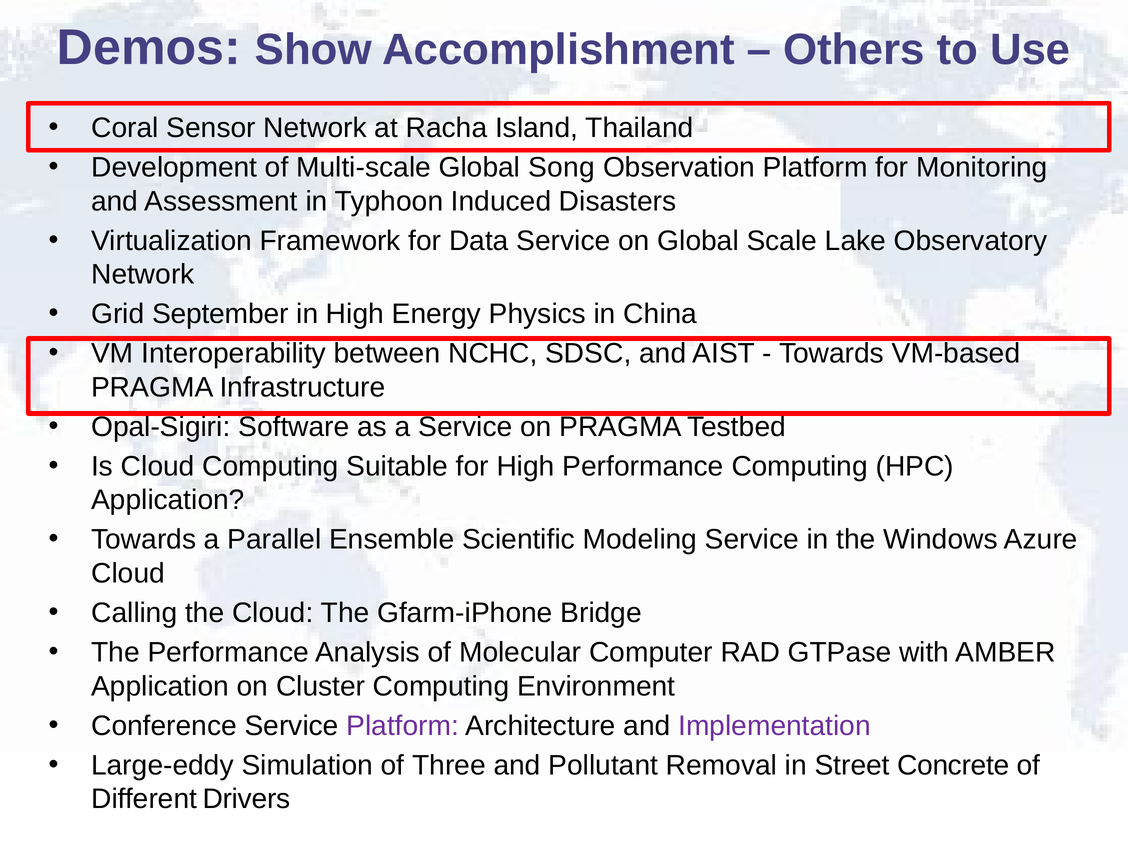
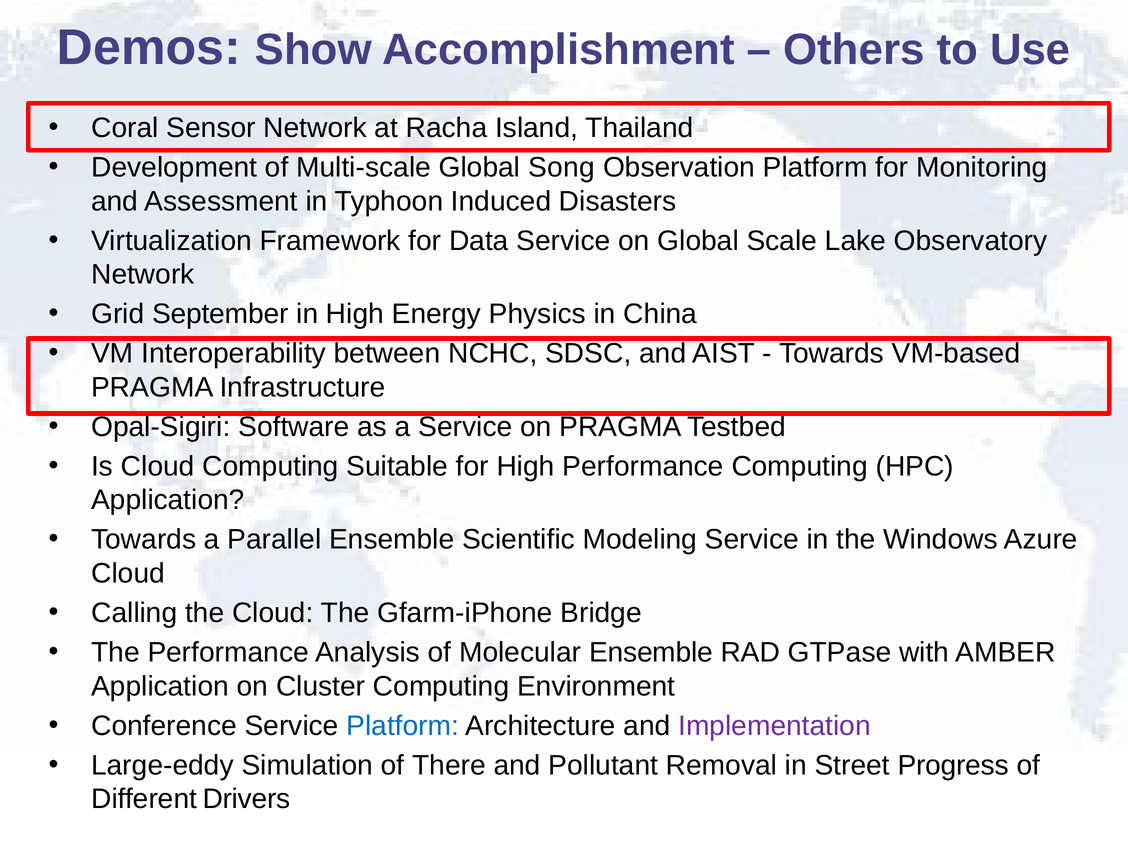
Molecular Computer: Computer -> Ensemble (651, 652)
Platform colour: purple -> blue (403, 726)
Three: Three -> There (449, 765)
Concrete: Concrete -> Progress (953, 765)
